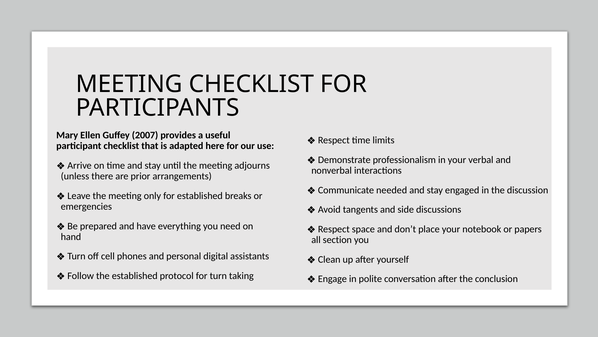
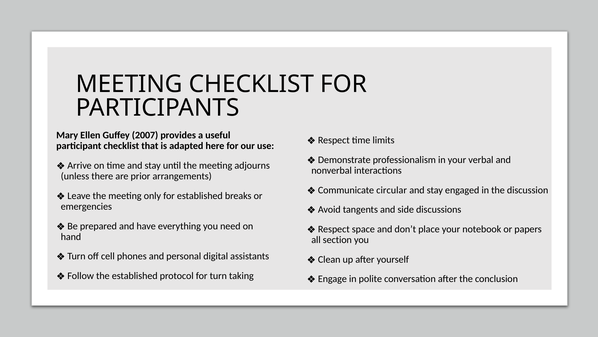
needed: needed -> circular (392, 190)
